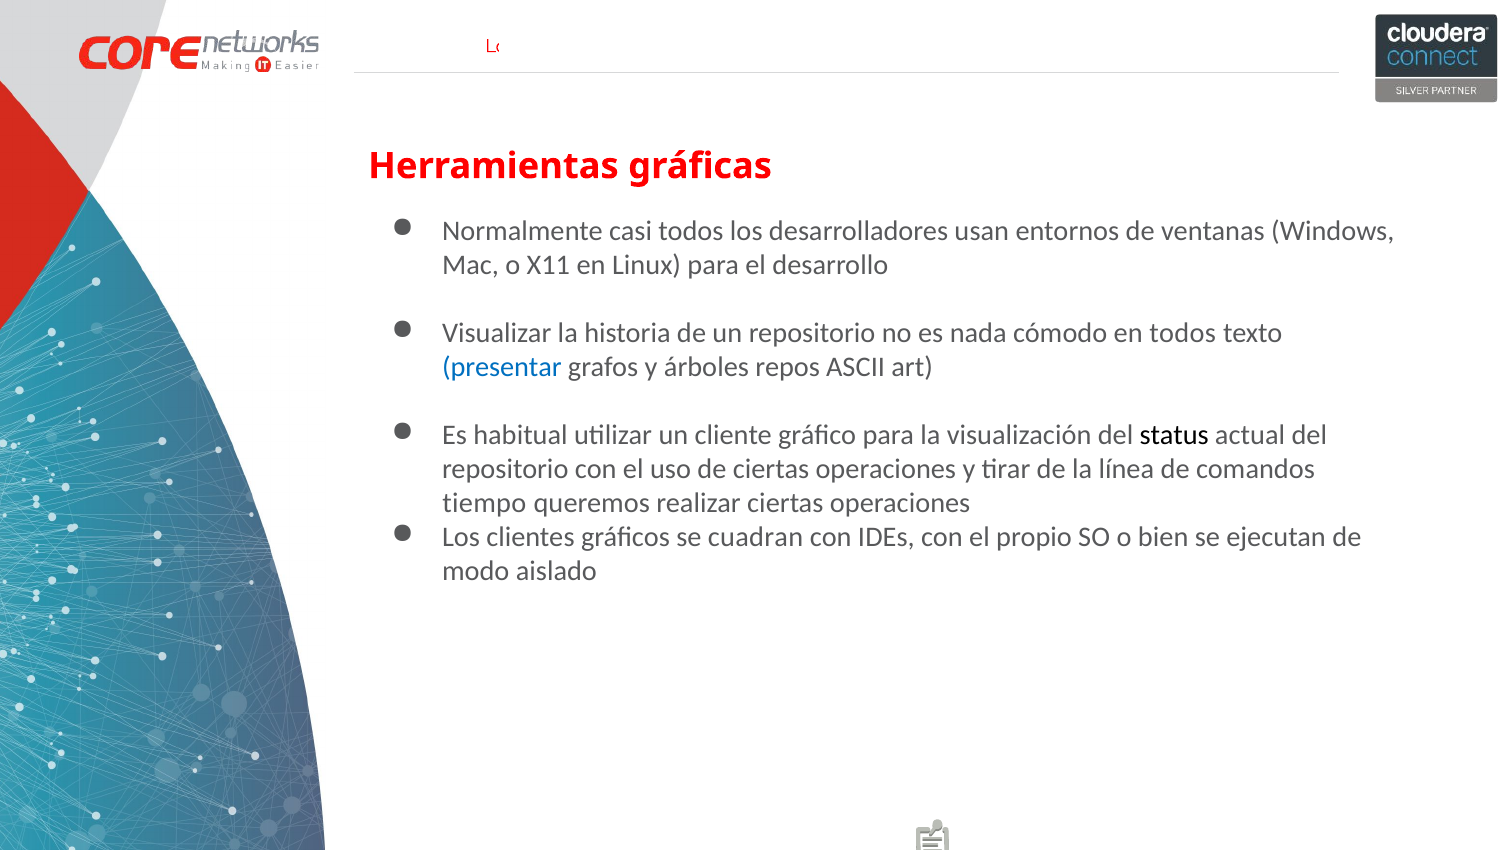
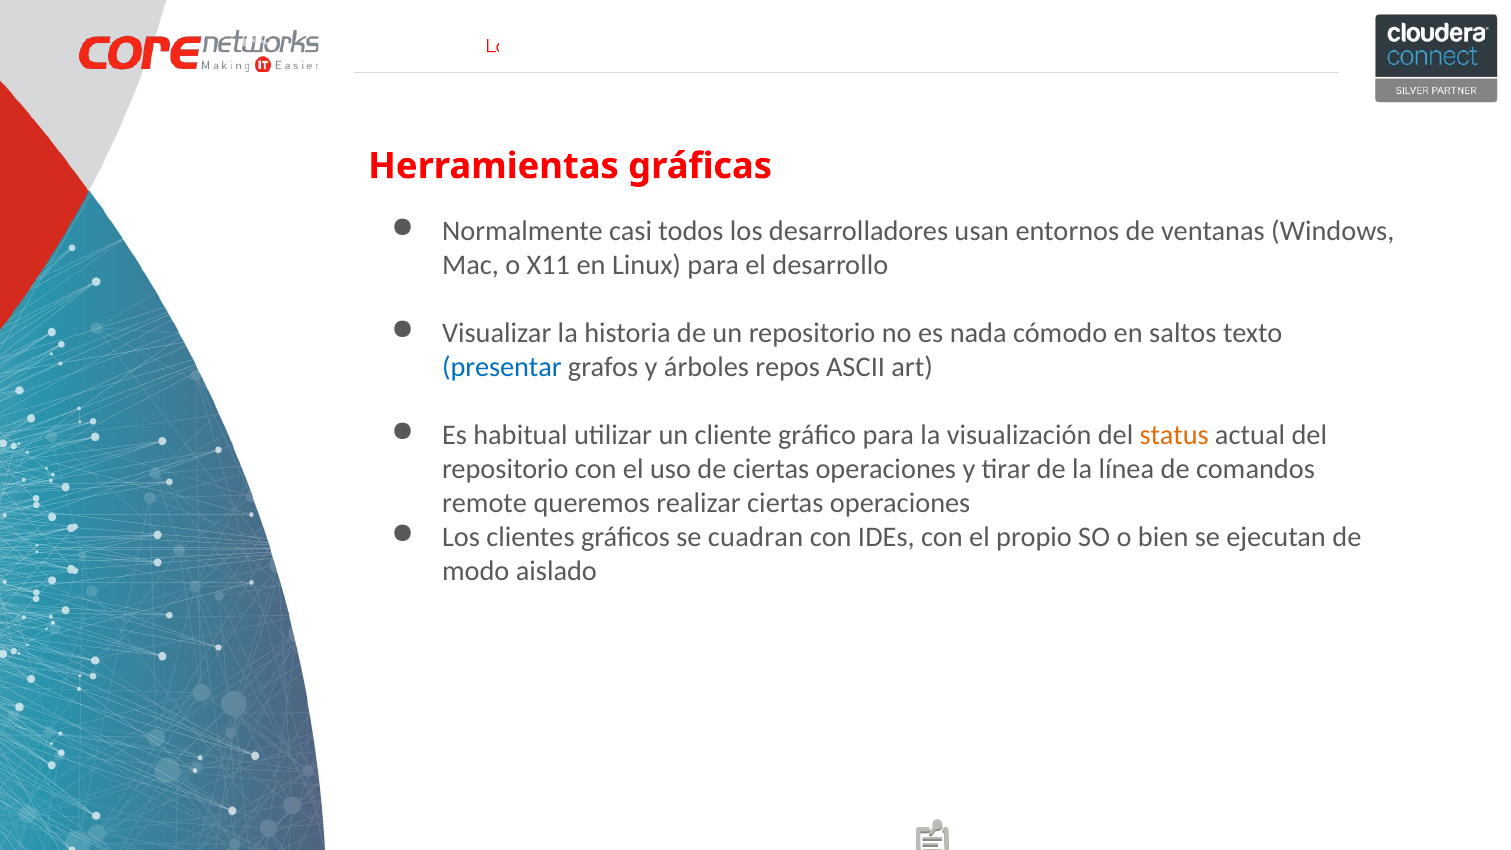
en todos: todos -> saltos (1183, 333)
status colour: black -> orange (1174, 435)
tiempo: tiempo -> remote (485, 503)
